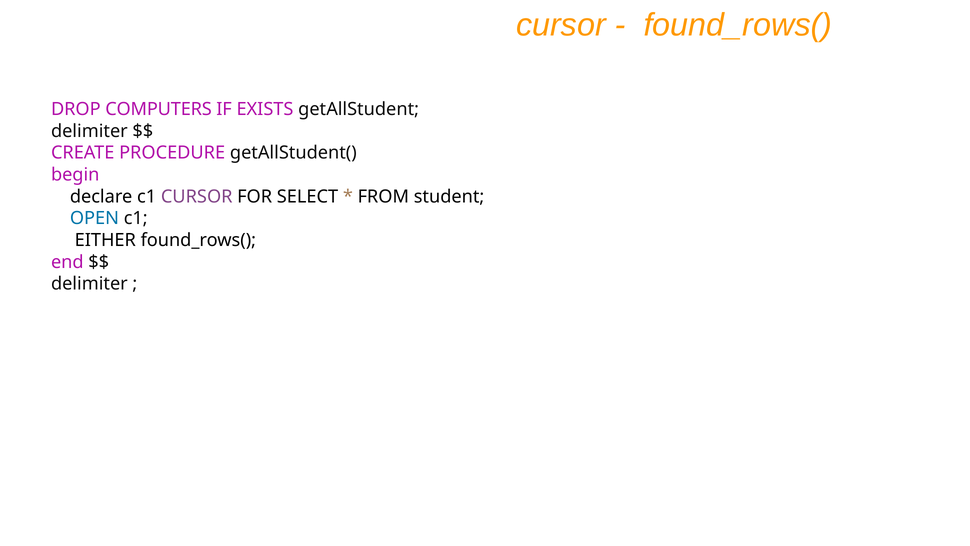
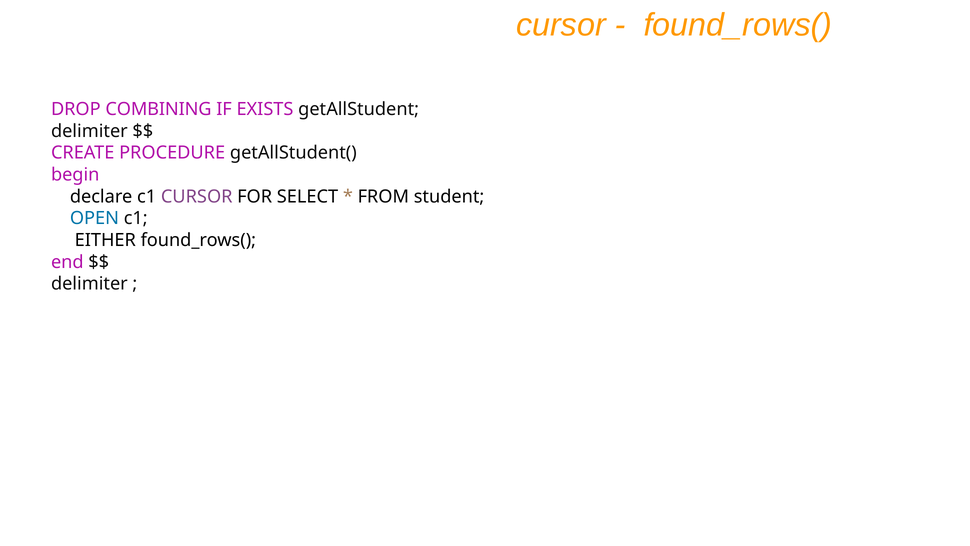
COMPUTERS: COMPUTERS -> COMBINING (159, 109)
